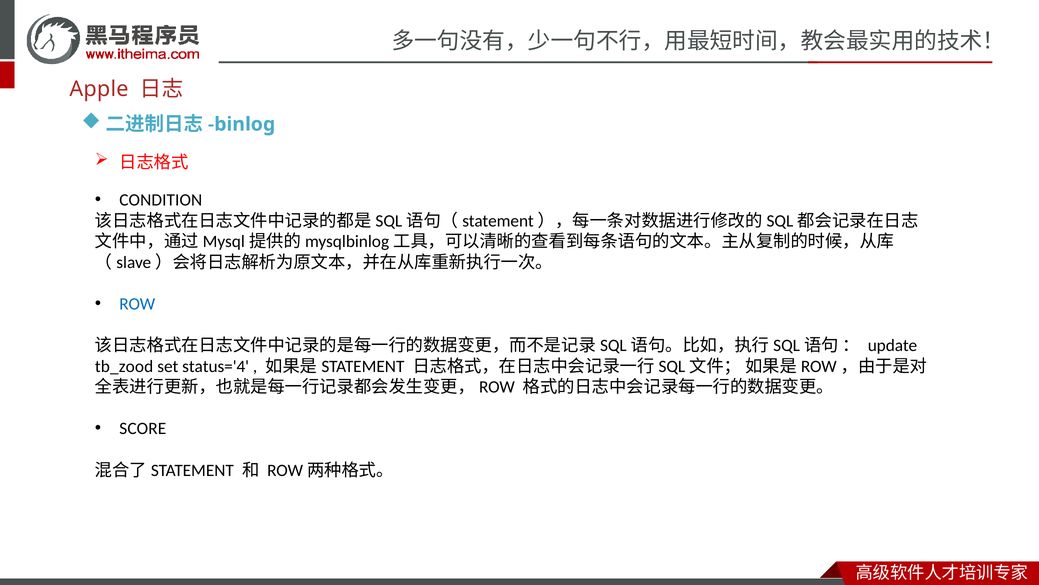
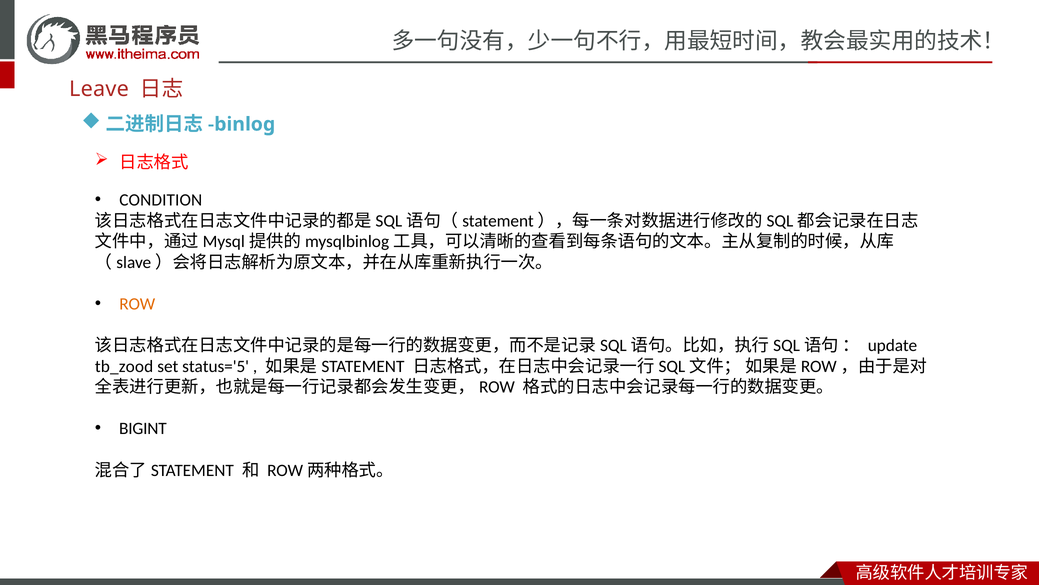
Apple: Apple -> Leave (99, 89)
ROW colour: blue -> orange (137, 304)
status='4: status='4 -> status='5 (216, 366)
SCORE: SCORE -> BIGINT (143, 428)
